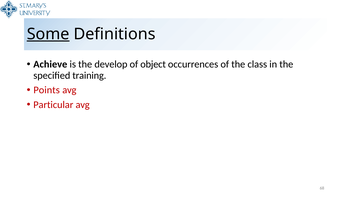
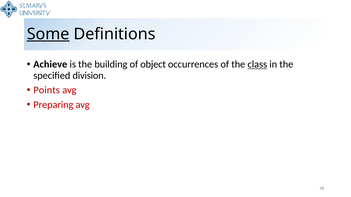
develop: develop -> building (111, 65)
class underline: none -> present (257, 65)
training: training -> division (89, 76)
Particular: Particular -> Preparing (53, 105)
